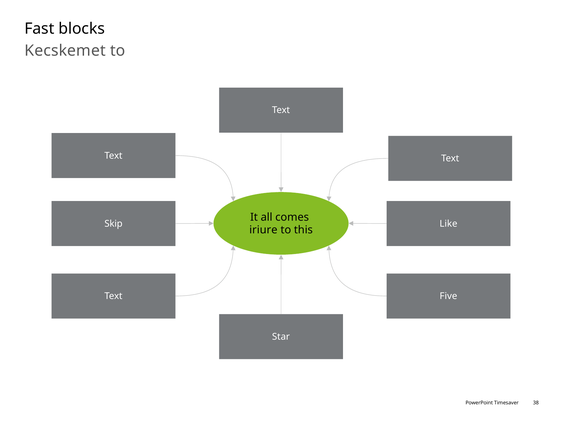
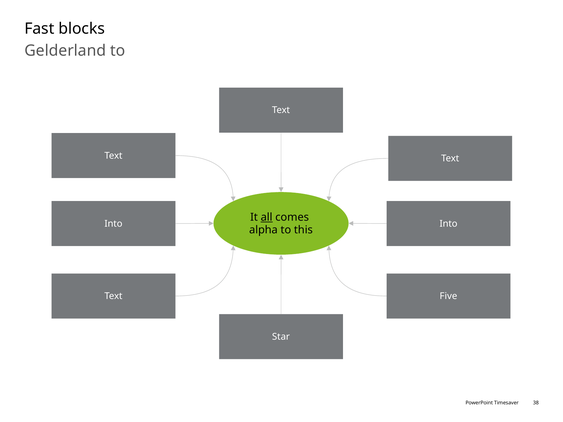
Kecskemet: Kecskemet -> Gelderland (65, 51)
all underline: none -> present (267, 217)
Skip: Skip -> Into (113, 224)
Like: Like -> Into (449, 224)
iriure: iriure -> alpha (263, 230)
